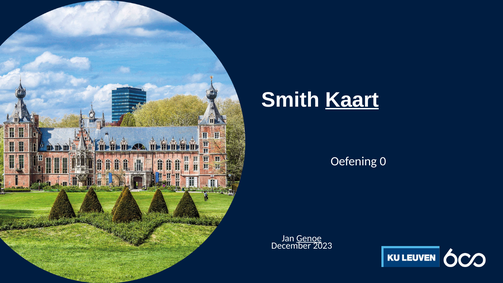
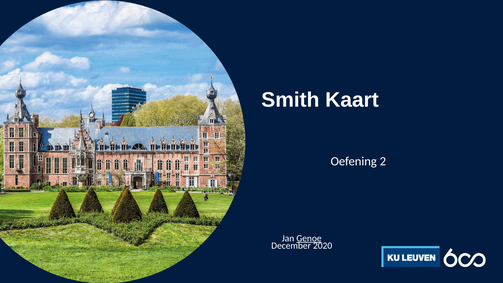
Kaart underline: present -> none (352, 100)
0: 0 -> 2 (383, 161)
2023: 2023 -> 2020 (323, 246)
